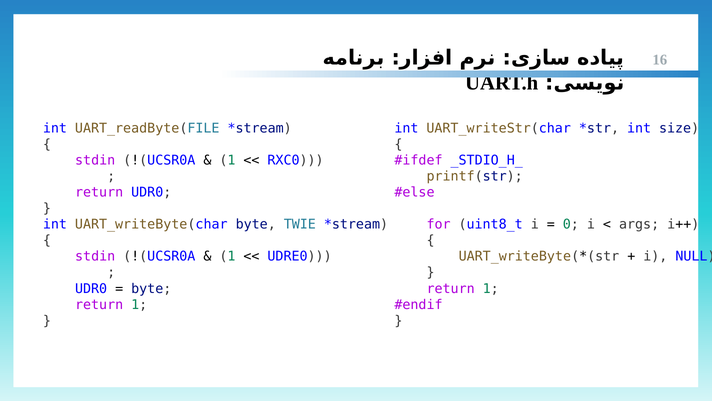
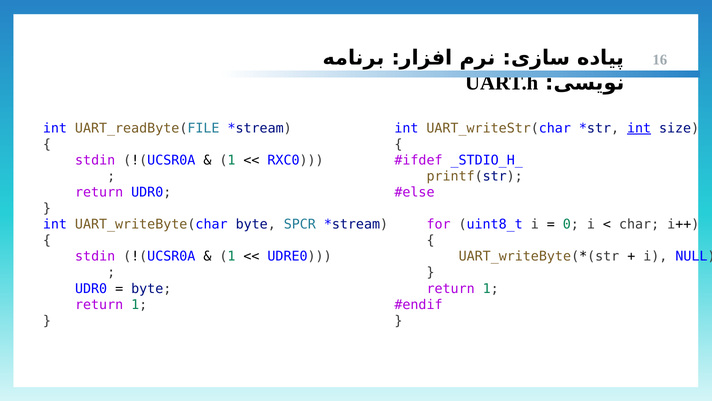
int underline: none -> present (639, 128)
TWIE: TWIE -> SPCR (300, 224)
args: args -> char (639, 224)
